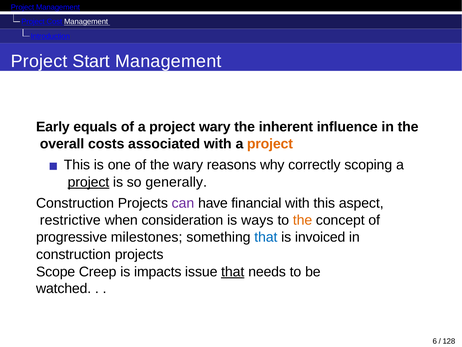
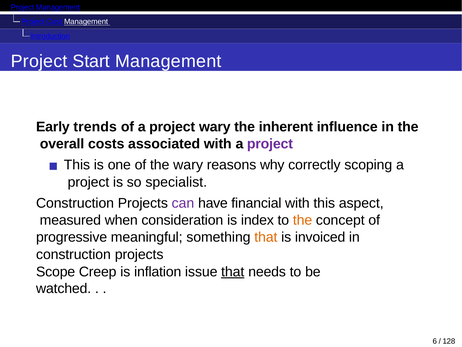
equals: equals -> trends (95, 127)
project colour: orange -> purple (270, 144)
project underline: present -> none (88, 182)
generally: generally -> specialist (176, 182)
restrictive: restrictive -> measured (70, 220)
ways: ways -> index (257, 220)
milestones: milestones -> meaningful (147, 237)
that colour: blue -> orange (266, 237)
impacts: impacts -> inflation (158, 272)
